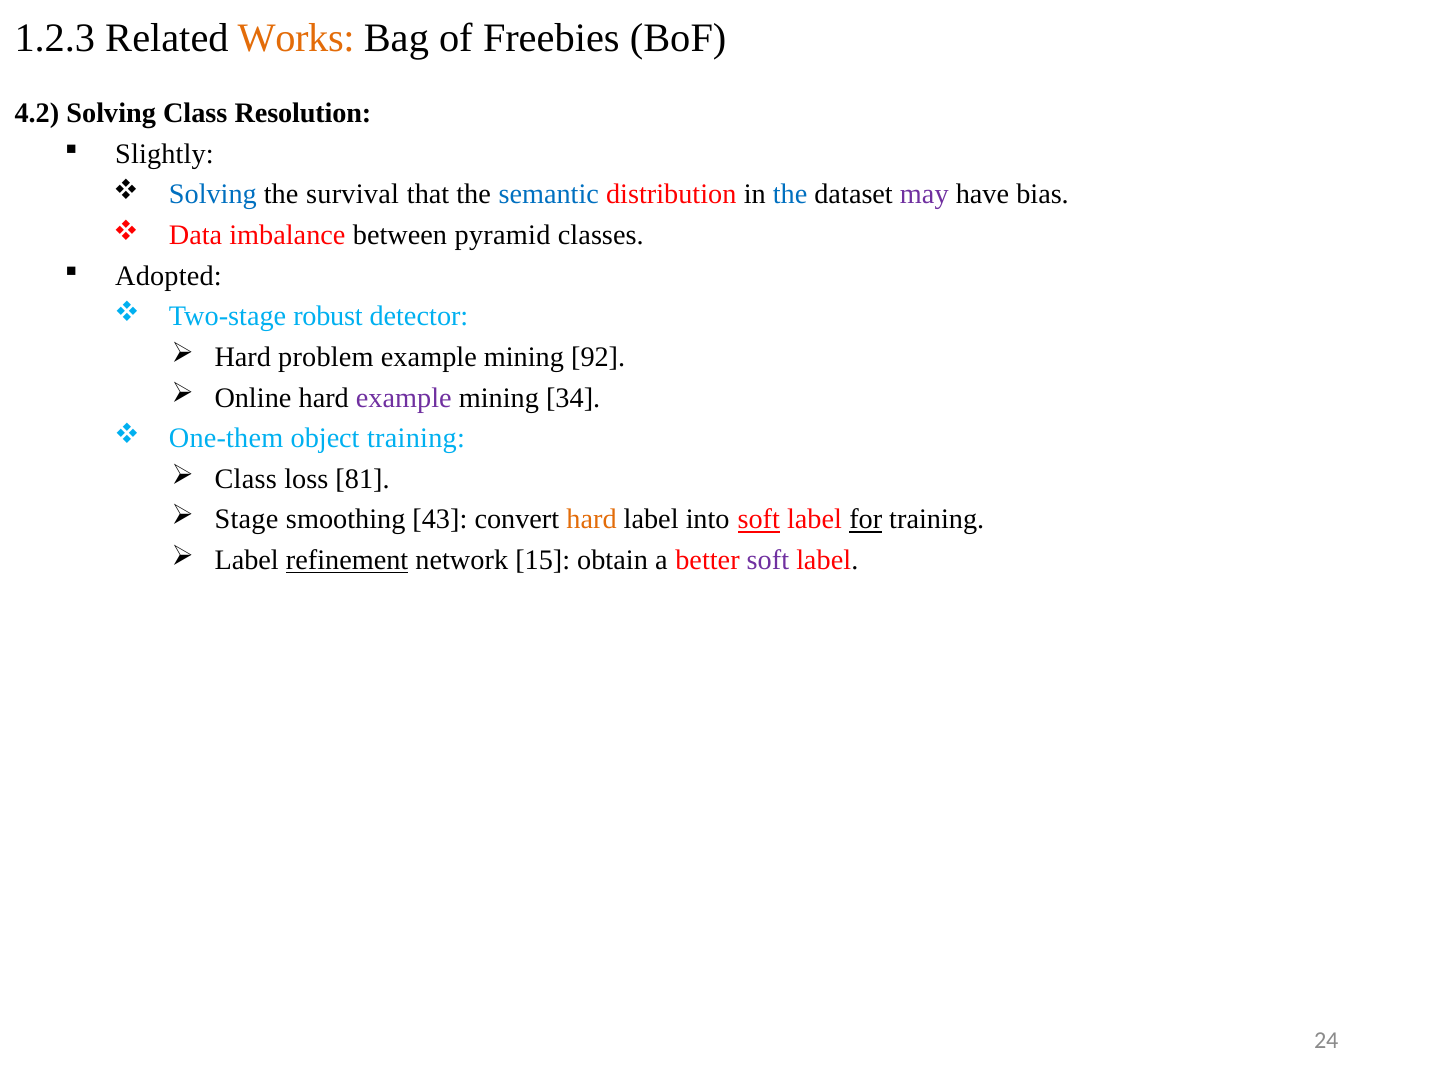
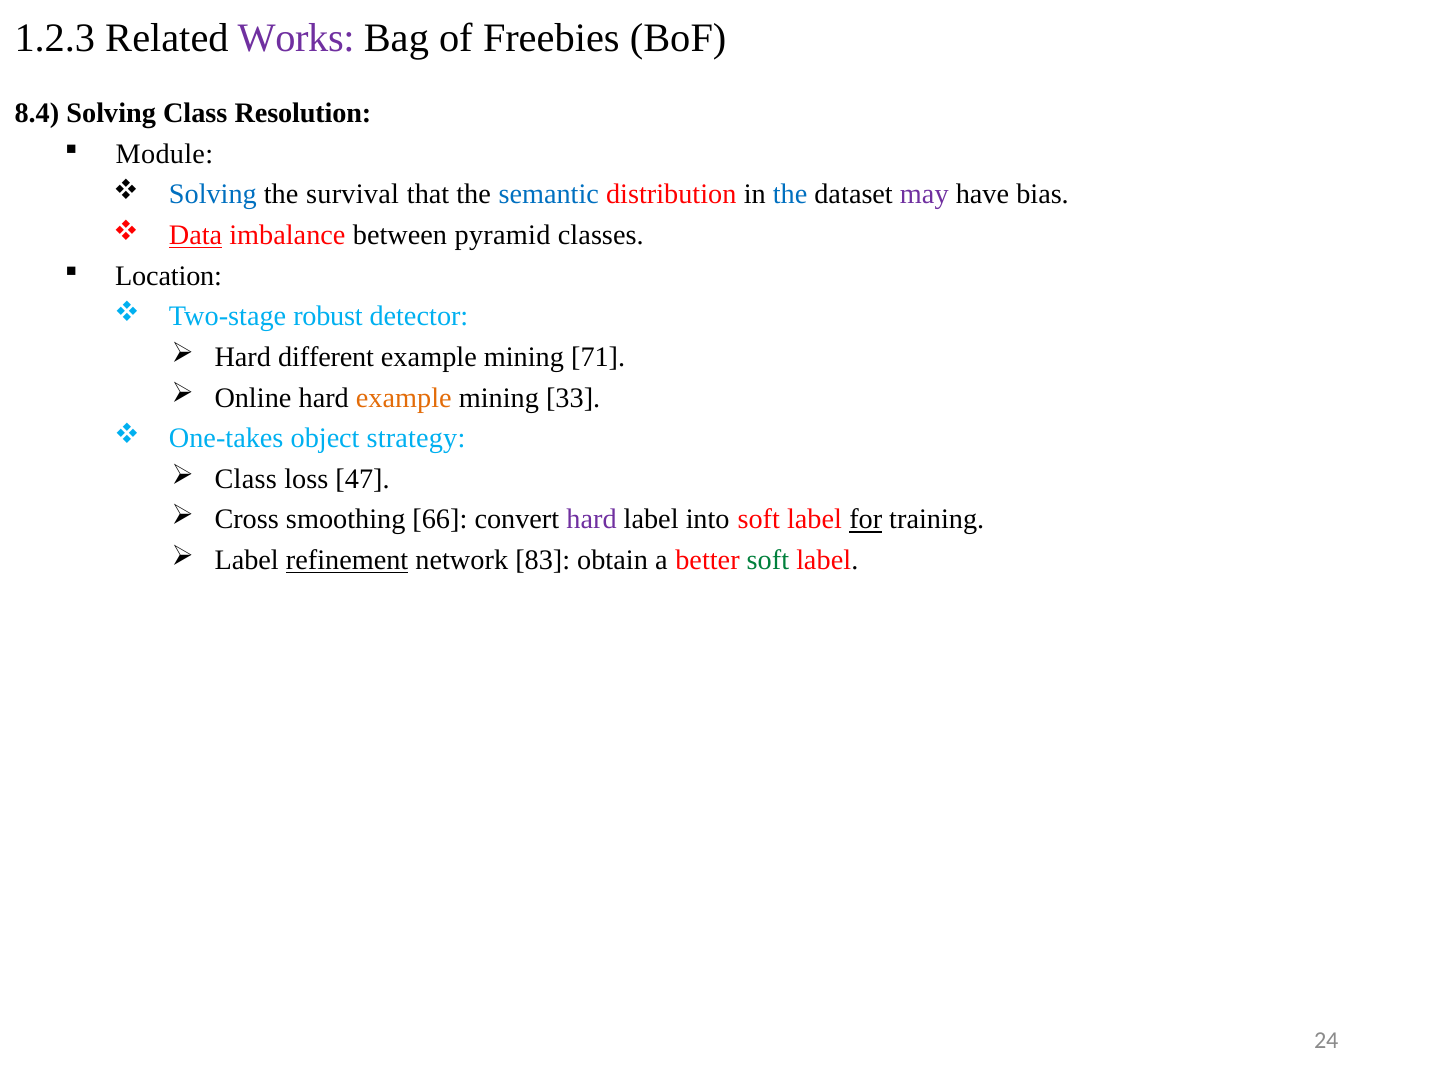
Works colour: orange -> purple (296, 38)
4.2: 4.2 -> 8.4 (37, 113)
Slightly: Slightly -> Module (164, 154)
Data underline: none -> present (196, 235)
Adopted: Adopted -> Location (169, 276)
problem: problem -> different (326, 357)
92: 92 -> 71 (598, 357)
example colour: purple -> orange (404, 398)
34: 34 -> 33 (573, 398)
One-them: One-them -> One-takes (226, 438)
object training: training -> strategy (416, 438)
81: 81 -> 47 (363, 479)
Stage: Stage -> Cross (247, 520)
43: 43 -> 66 (440, 520)
hard colour: orange -> purple (592, 520)
soft underline: present -> none (759, 520)
15: 15 -> 83 (543, 560)
soft colour: purple -> green (768, 560)
